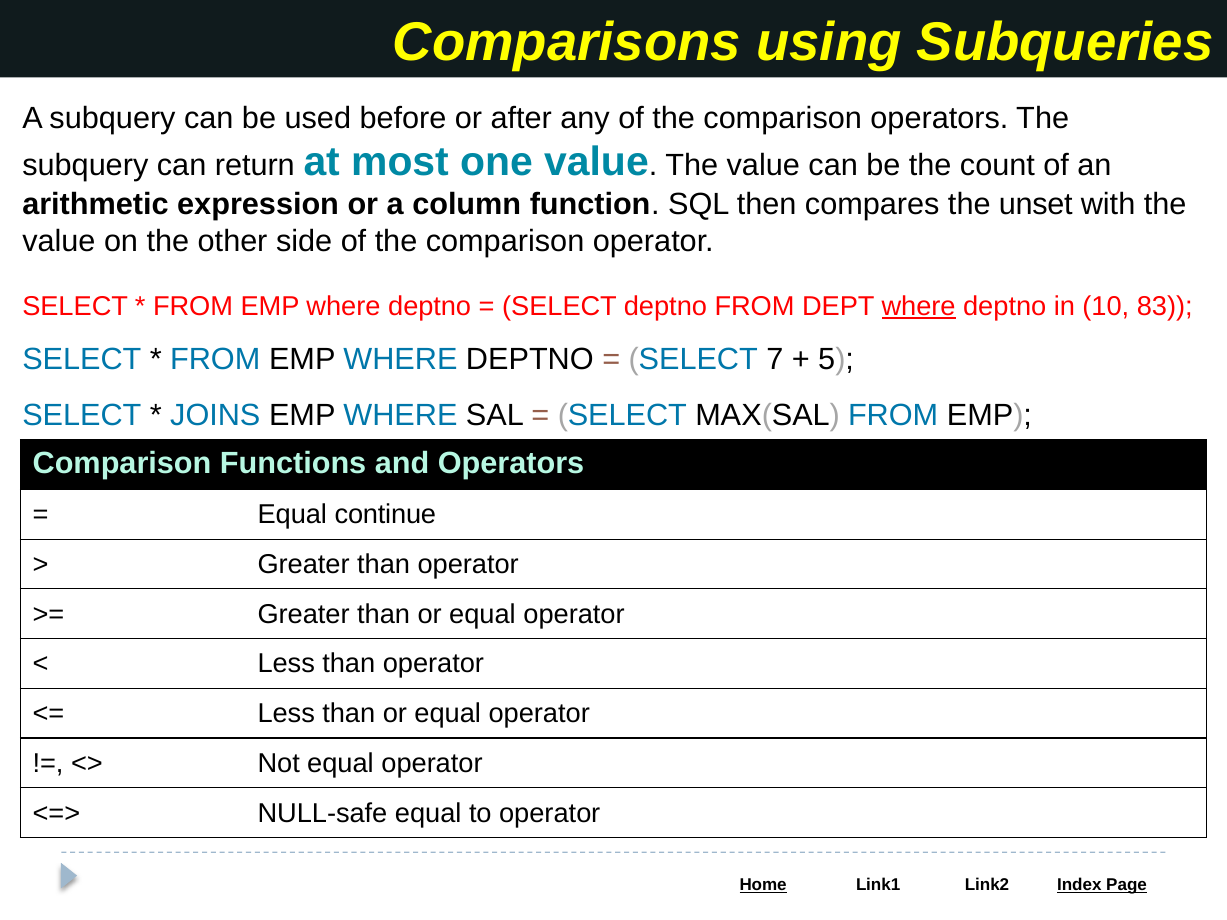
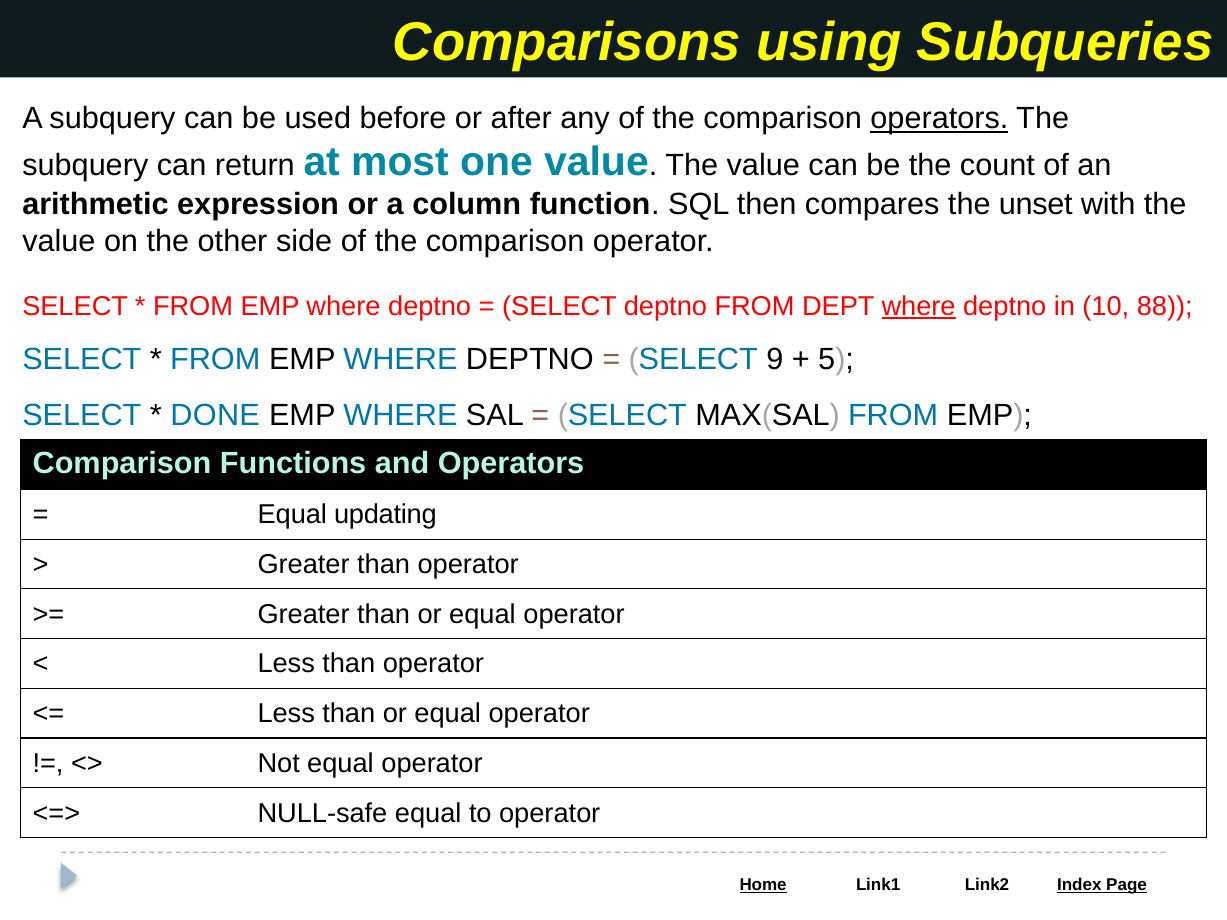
operators underline: none -> present (939, 119)
83: 83 -> 88 (1165, 306)
7: 7 -> 9 (775, 360)
JOINS: JOINS -> DONE (215, 415)
continue: continue -> updating (385, 515)
